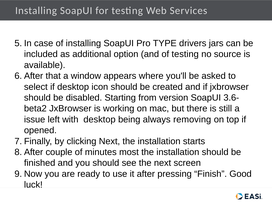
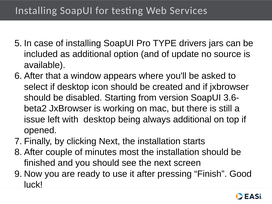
of testing: testing -> update (185, 54)
always removing: removing -> additional (192, 119)
